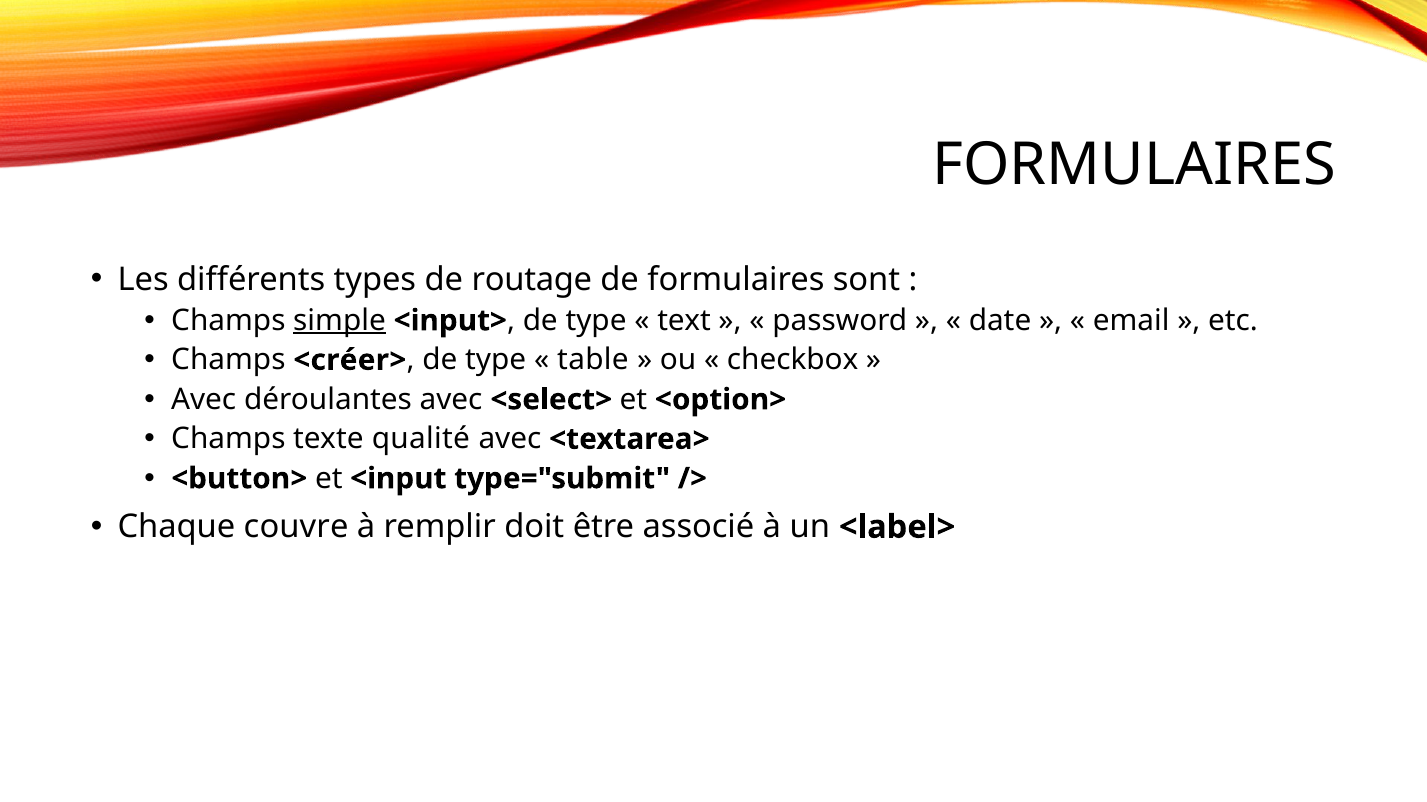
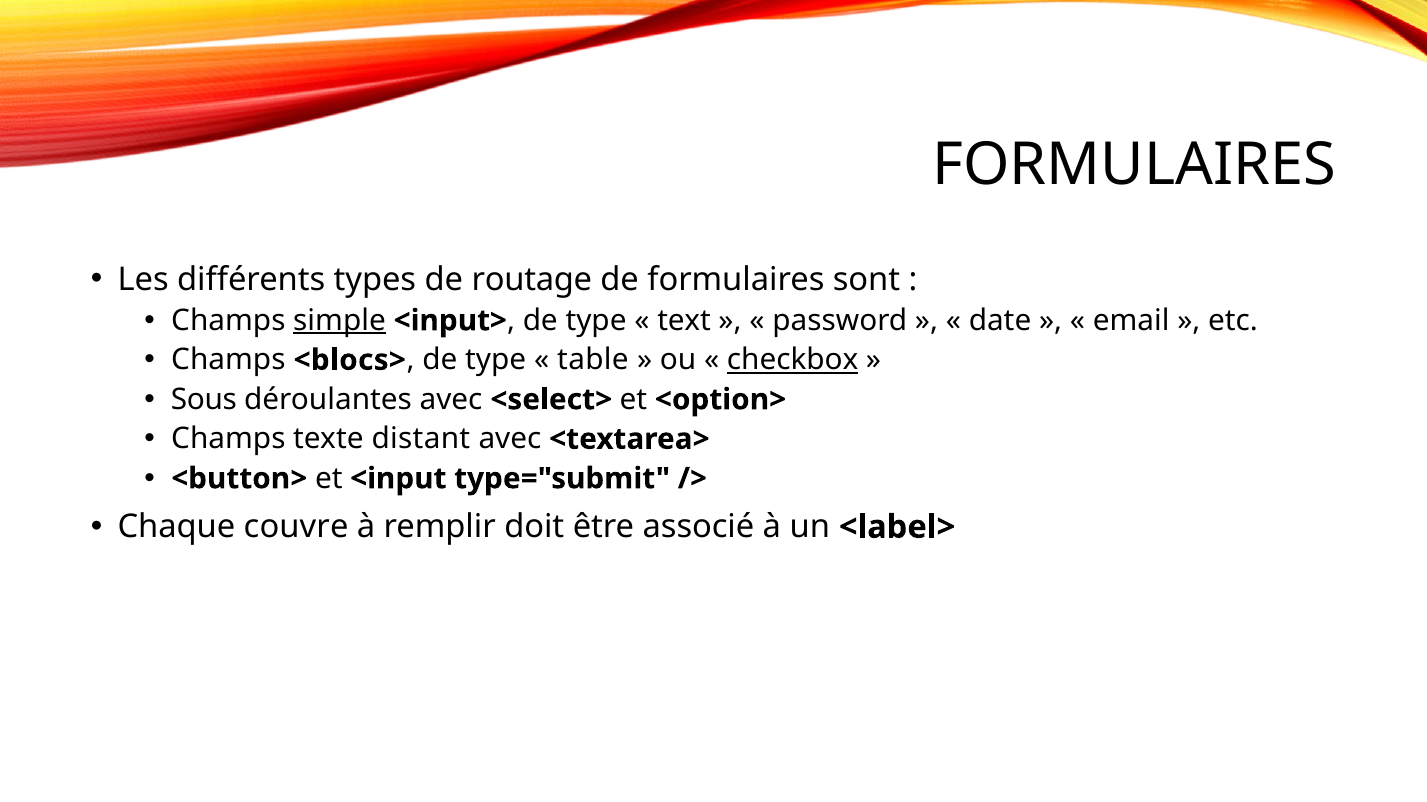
<créer>: <créer> -> <blocs> (350, 360)
checkbox underline: none -> present (793, 360)
Avec: Avec -> Sous (204, 400)
qualité: qualité -> distant (421, 439)
